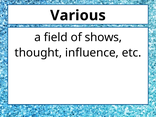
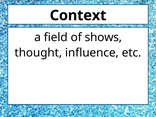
Various: Various -> Context (78, 15)
